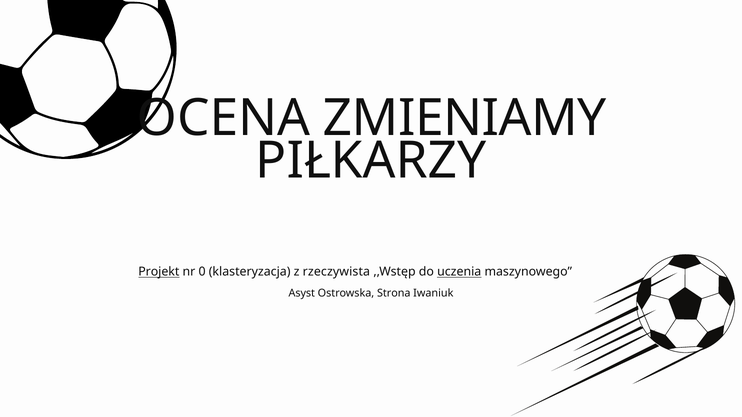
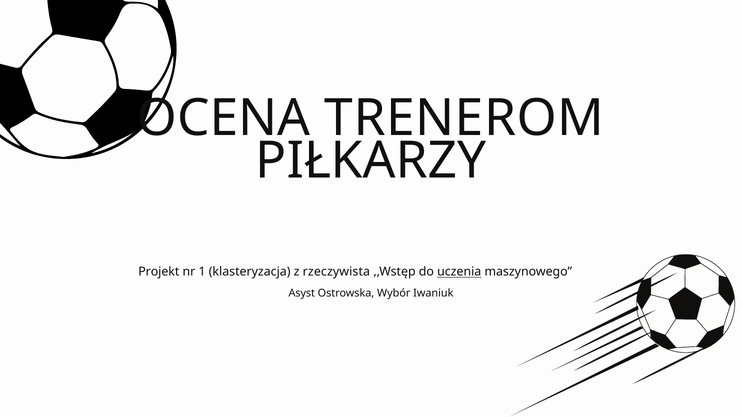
ZMIENIAMY: ZMIENIAMY -> TRENEROM (464, 119)
Projekt underline: present -> none (159, 272)
0: 0 -> 1 (202, 272)
Strona: Strona -> Wybór (394, 293)
